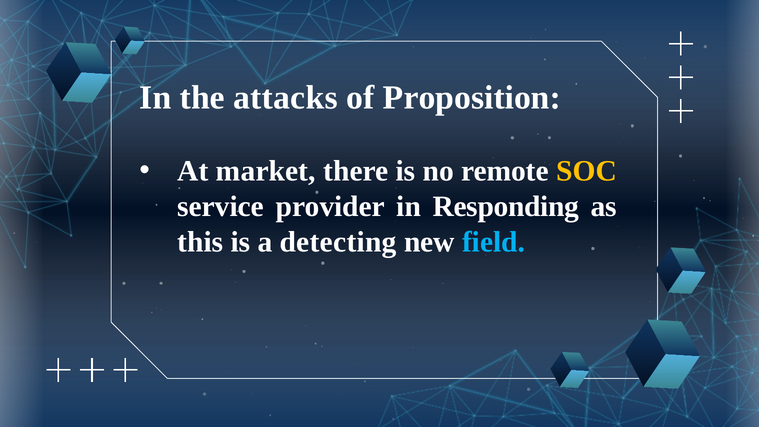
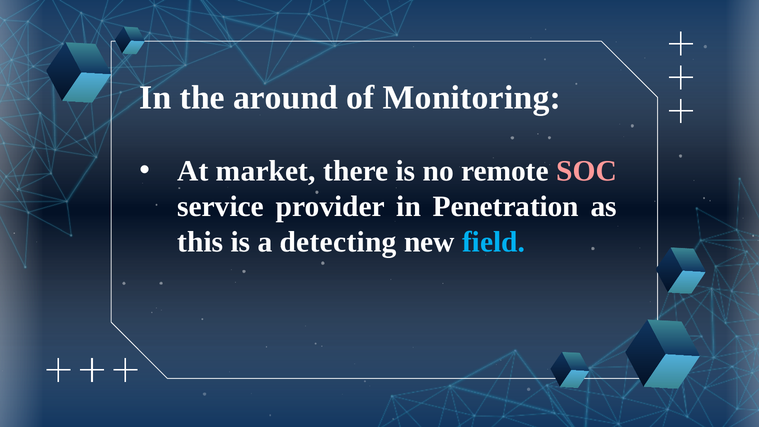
attacks: attacks -> around (286, 98)
Proposition: Proposition -> Monitoring (472, 98)
SOC colour: yellow -> pink (587, 171)
Responding: Responding -> Penetration (506, 206)
